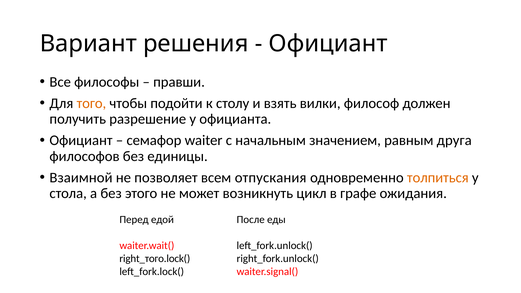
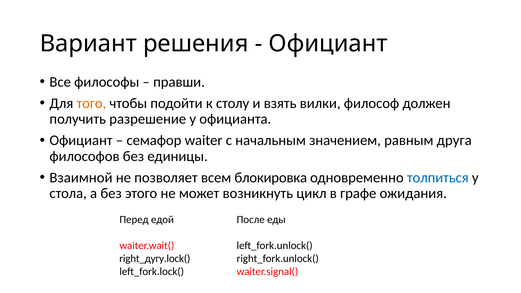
отпускания: отпускания -> блокировка (271, 178)
толпиться colour: orange -> blue (438, 178)
right_того.lock(: right_того.lock( -> right_дугу.lock( (155, 259)
